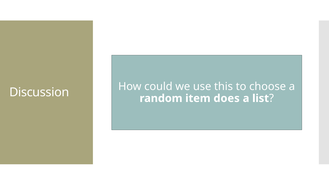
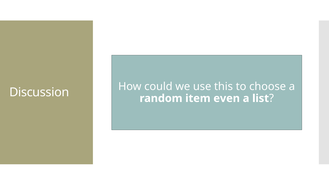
does: does -> even (227, 98)
